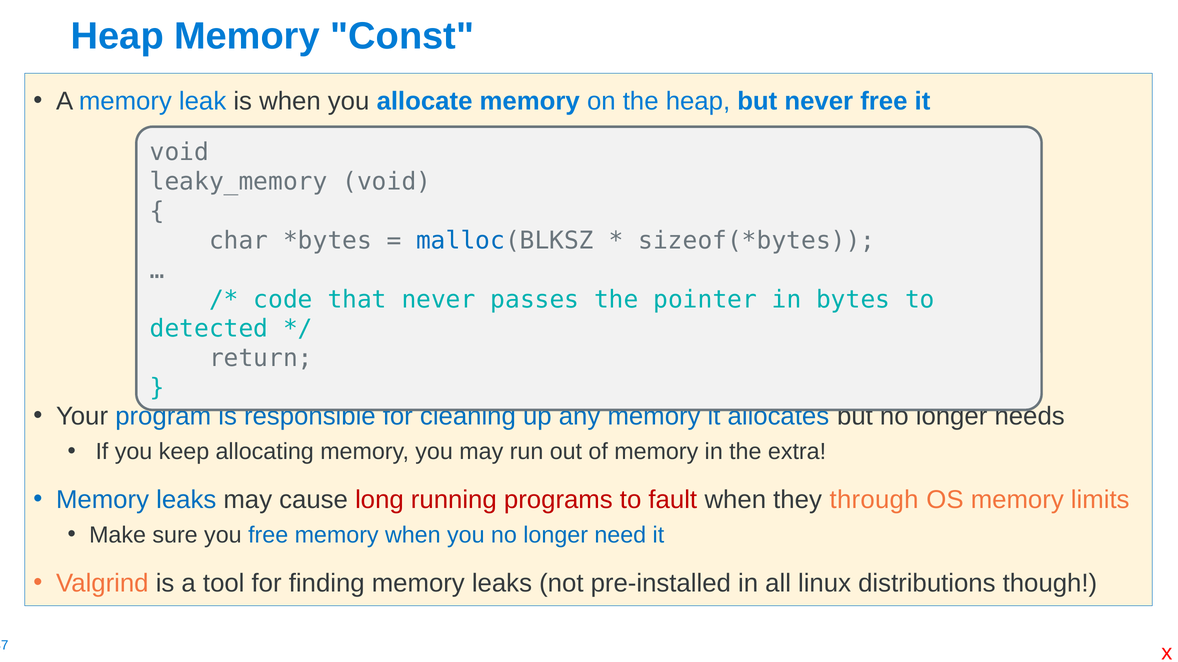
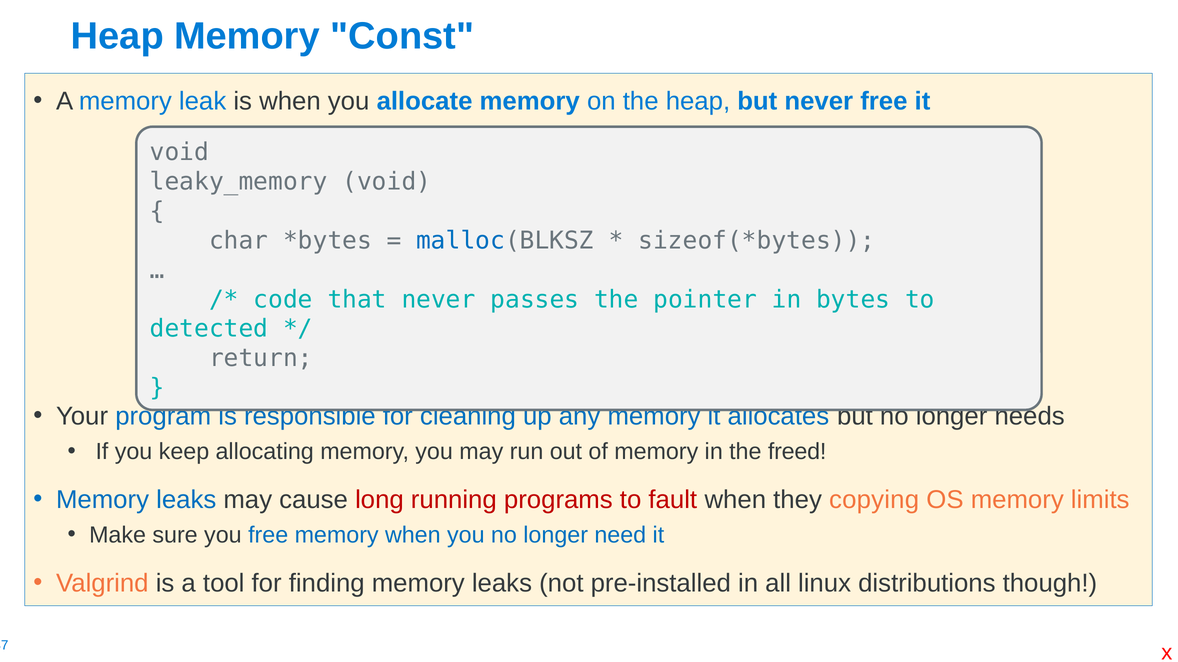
extra: extra -> freed (797, 452)
through: through -> copying (874, 500)
